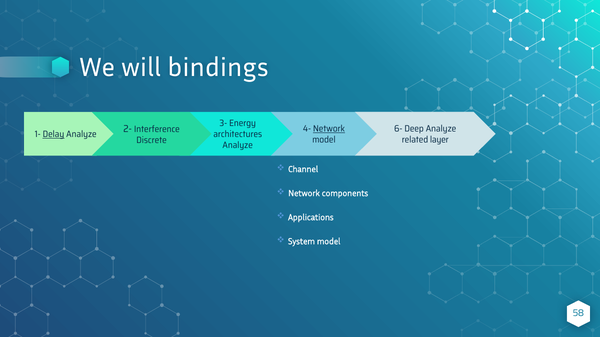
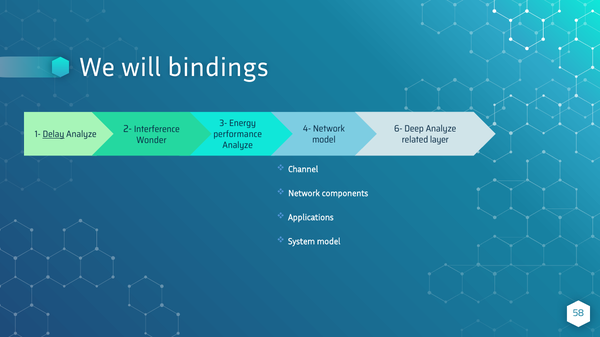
Network underline: present -> none (329, 129)
architectures: architectures -> performance (238, 135)
Discrete: Discrete -> Wonder (151, 141)
